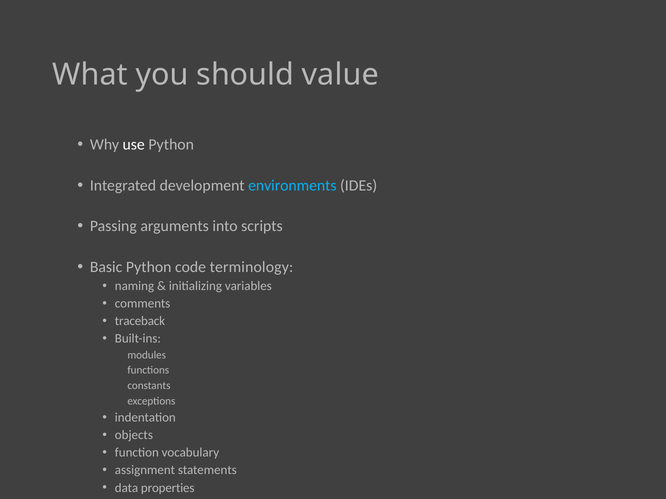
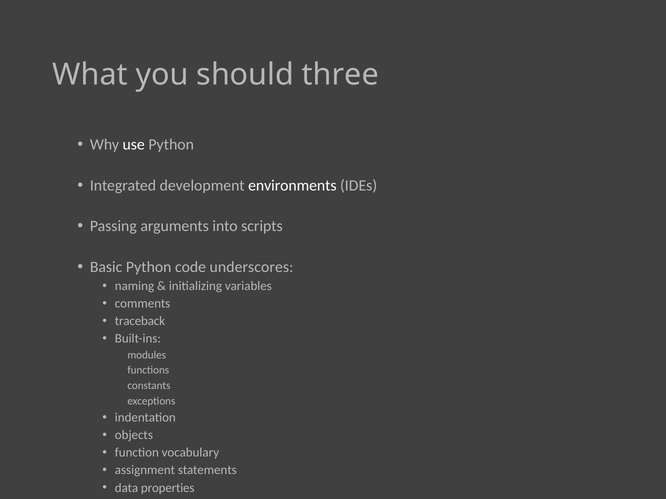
value: value -> three (340, 75)
environments colour: light blue -> white (292, 186)
terminology: terminology -> underscores (251, 267)
